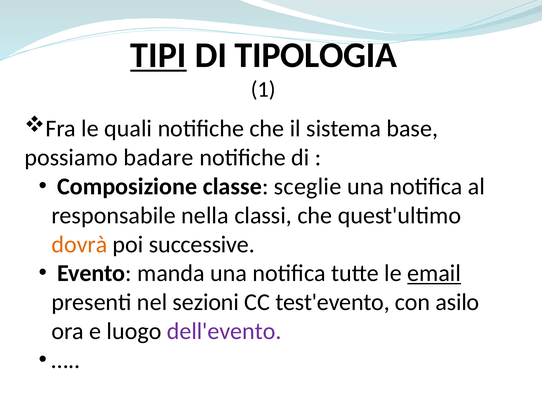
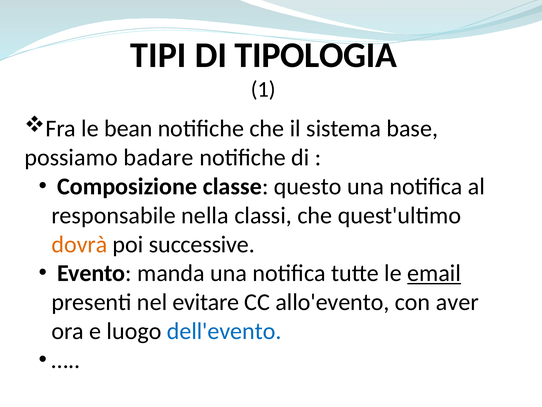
TIPI underline: present -> none (158, 55)
quali: quali -> bean (128, 128)
sceglie: sceglie -> questo (308, 186)
sezioni: sezioni -> evitare (206, 302)
test'evento: test'evento -> allo'evento (332, 302)
asilo: asilo -> aver (457, 302)
dell'evento colour: purple -> blue (224, 331)
